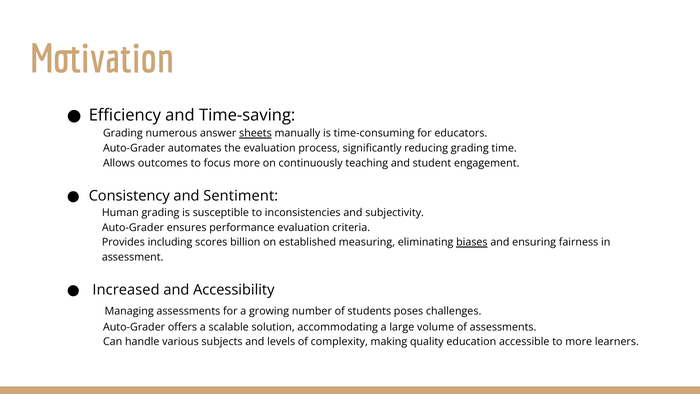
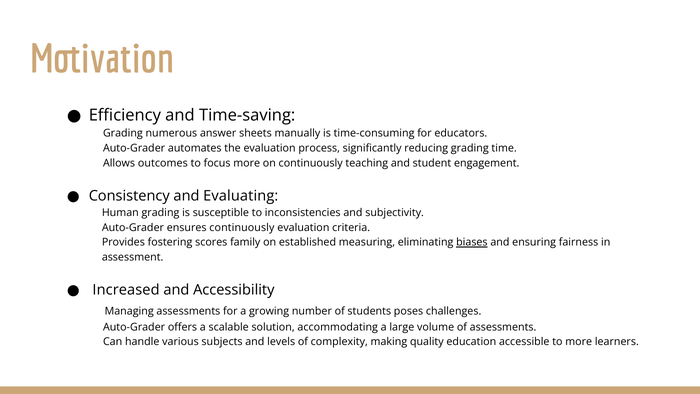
sheets underline: present -> none (255, 133)
Sentiment: Sentiment -> Evaluating (241, 196)
ensures performance: performance -> continuously (242, 227)
including: including -> fostering (170, 242)
billion: billion -> family (245, 242)
